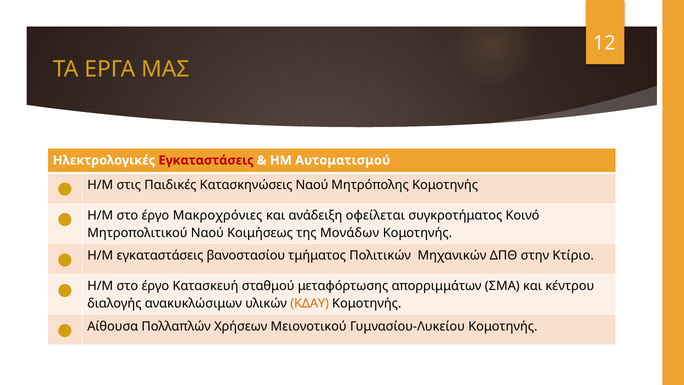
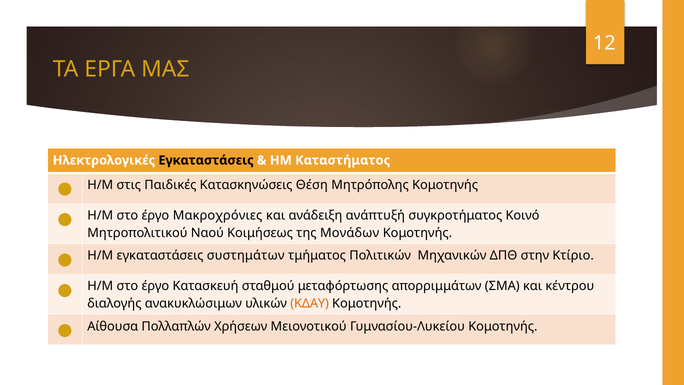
Εγκαταστάσεις colour: red -> black (206, 160)
Αυτοματισμού: Αυτοματισμού -> Καταστήματος (343, 160)
Κατασκηνώσεις Ναού: Ναού -> Θέση (312, 185)
οφείλεται: οφείλεται -> ανάπτυξή (375, 215)
βανοστασίου: βανοστασίου -> συστημάτων (246, 256)
